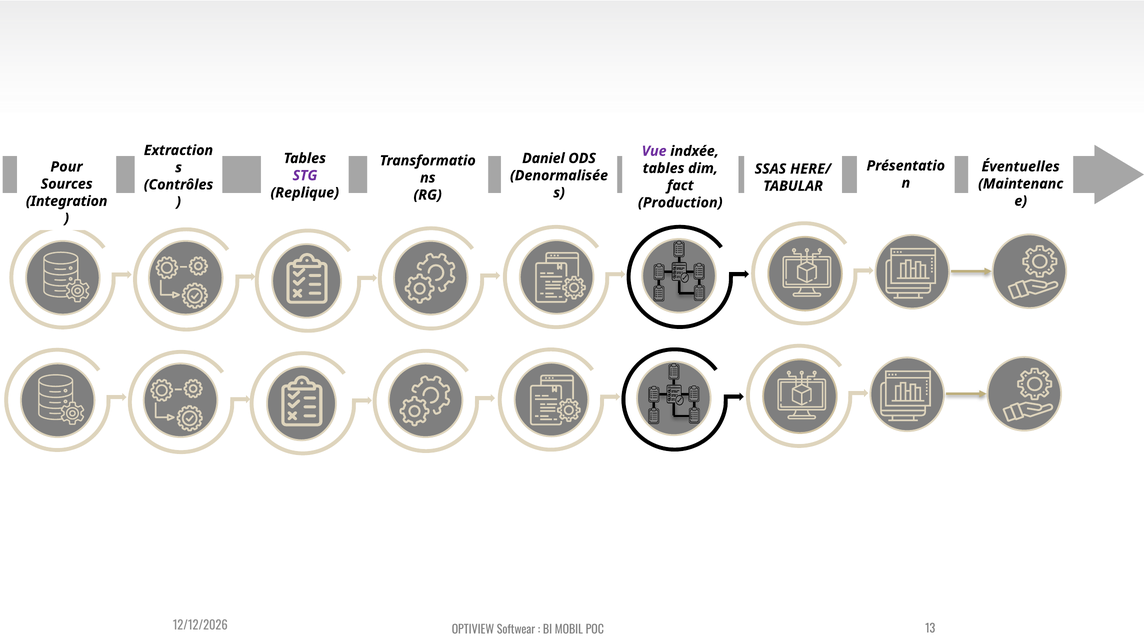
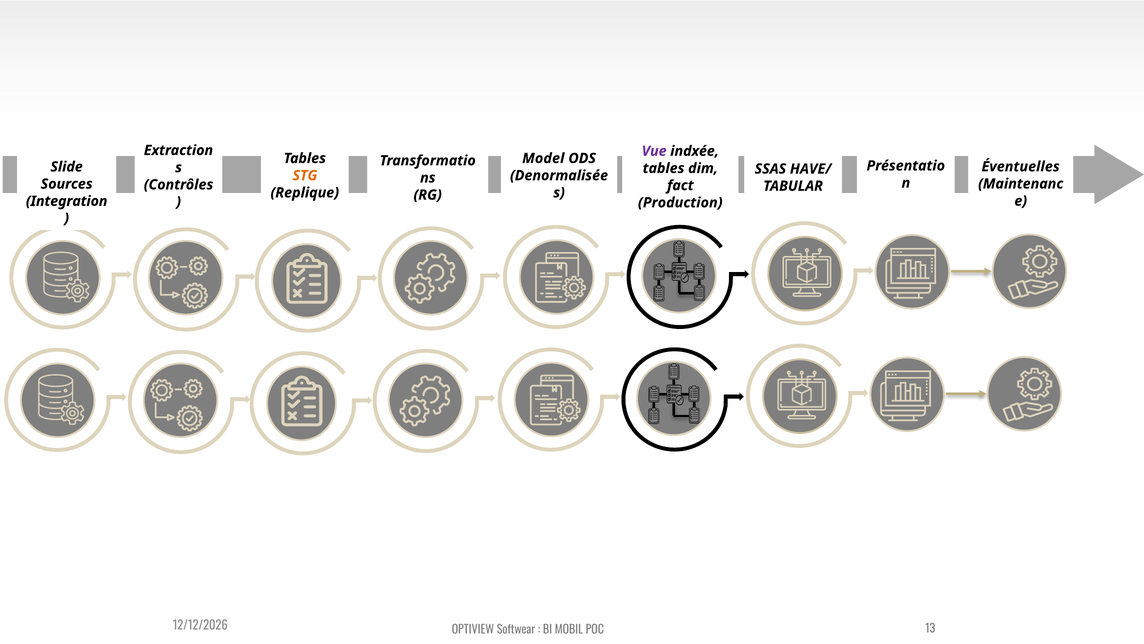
Daniel: Daniel -> Model (543, 158)
Pour: Pour -> Slide (67, 167)
HERE/: HERE/ -> HAVE/ (811, 169)
STG colour: purple -> orange (305, 175)
